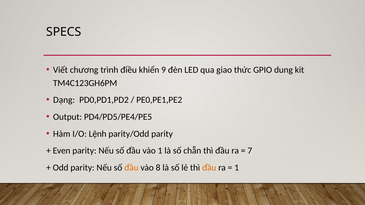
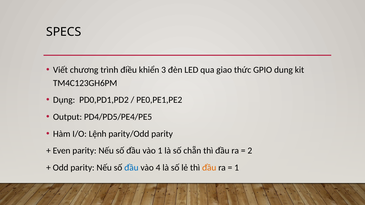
9: 9 -> 3 (164, 70)
Dạng: Dạng -> Dụng (64, 100)
7: 7 -> 2 (250, 151)
đầu colour: orange -> blue (131, 168)
8: 8 -> 4 (158, 168)
